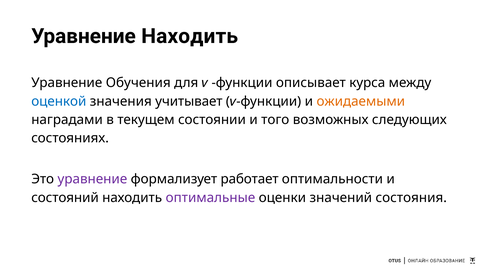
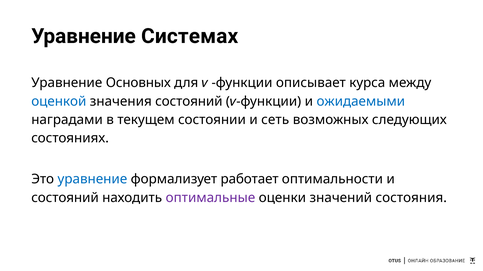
Уравнение Находить: Находить -> Системах (190, 36)
Обучения: Обучения -> Основных (138, 83)
значения учитывает: учитывает -> состояний (189, 102)
ожидаемыми colour: orange -> blue (361, 102)
того: того -> сеть (275, 120)
уравнение colour: purple -> blue (92, 180)
